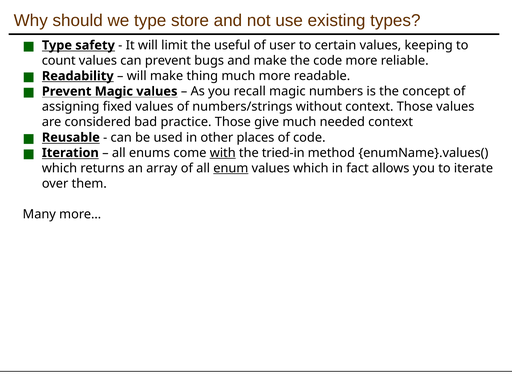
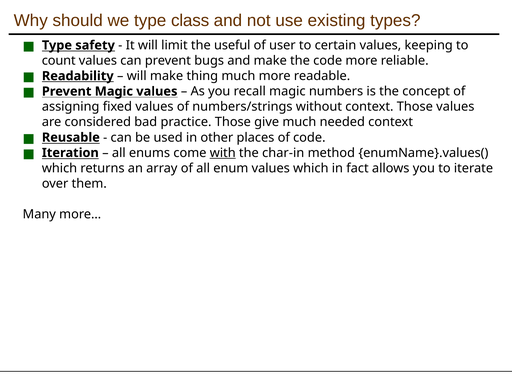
store: store -> class (190, 20)
tried-in: tried-in -> char-in (283, 153)
enum underline: present -> none (231, 168)
